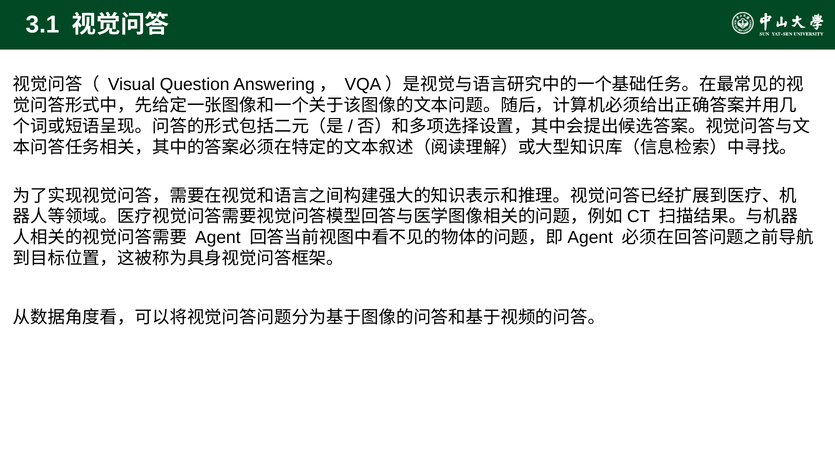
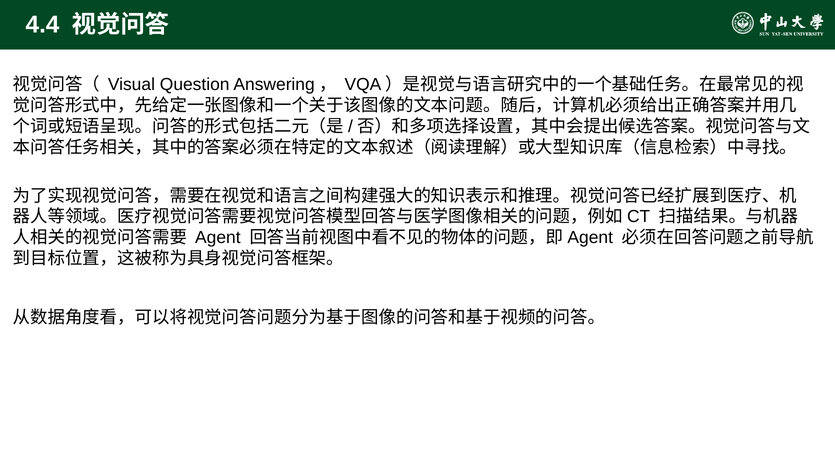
3.1: 3.1 -> 4.4 (43, 25)
